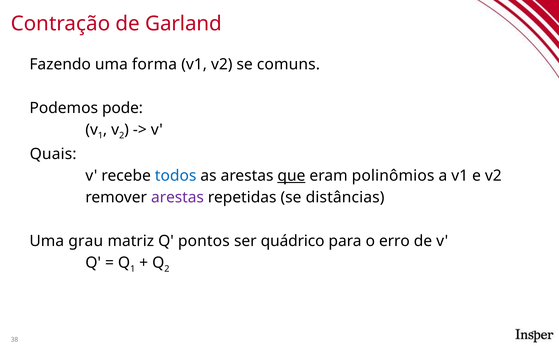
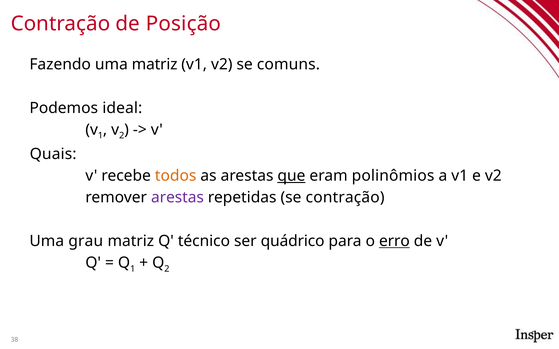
Garland: Garland -> Posição (183, 24)
uma forma: forma -> matriz (155, 65)
pode: pode -> ideal (122, 108)
todos colour: blue -> orange (176, 176)
se distâncias: distâncias -> contração (345, 198)
pontos: pontos -> técnico (204, 241)
erro underline: none -> present (394, 241)
